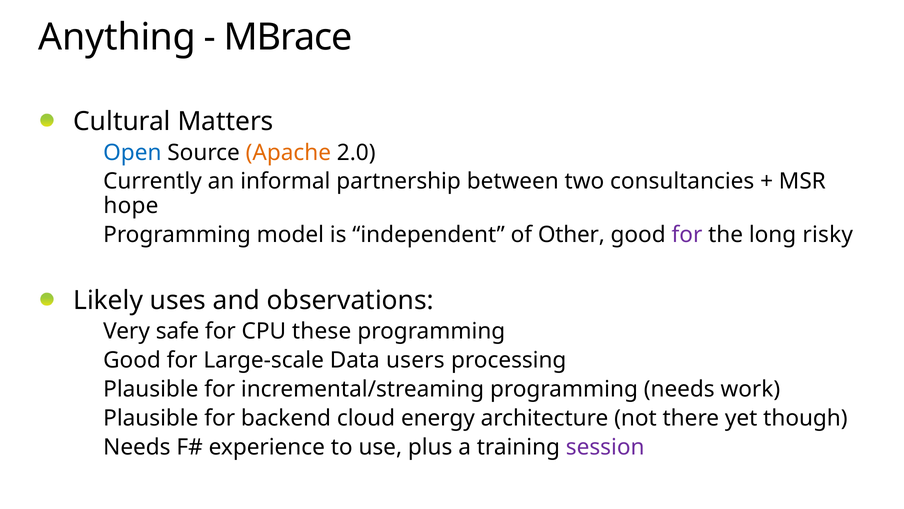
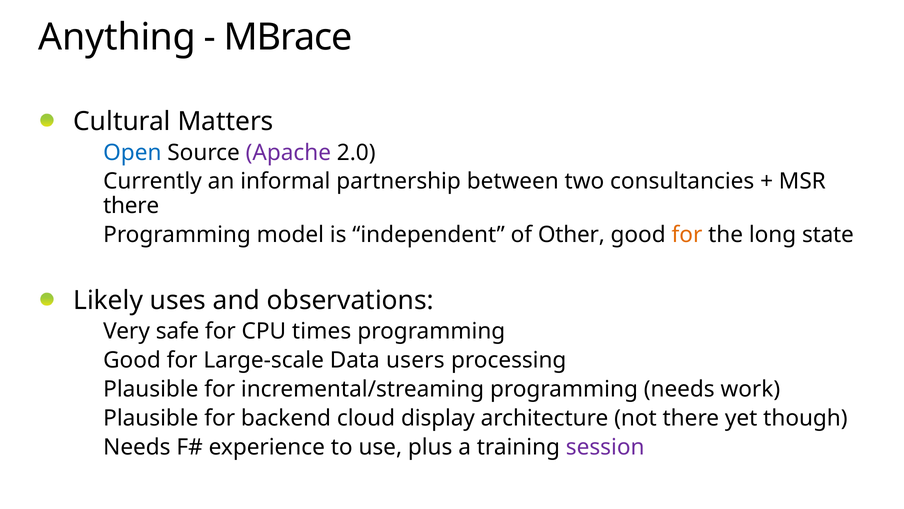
Apache colour: orange -> purple (288, 152)
hope: hope -> there (131, 206)
for colour: purple -> orange (687, 235)
risky: risky -> state (828, 235)
these: these -> times (322, 331)
energy: energy -> display (438, 418)
